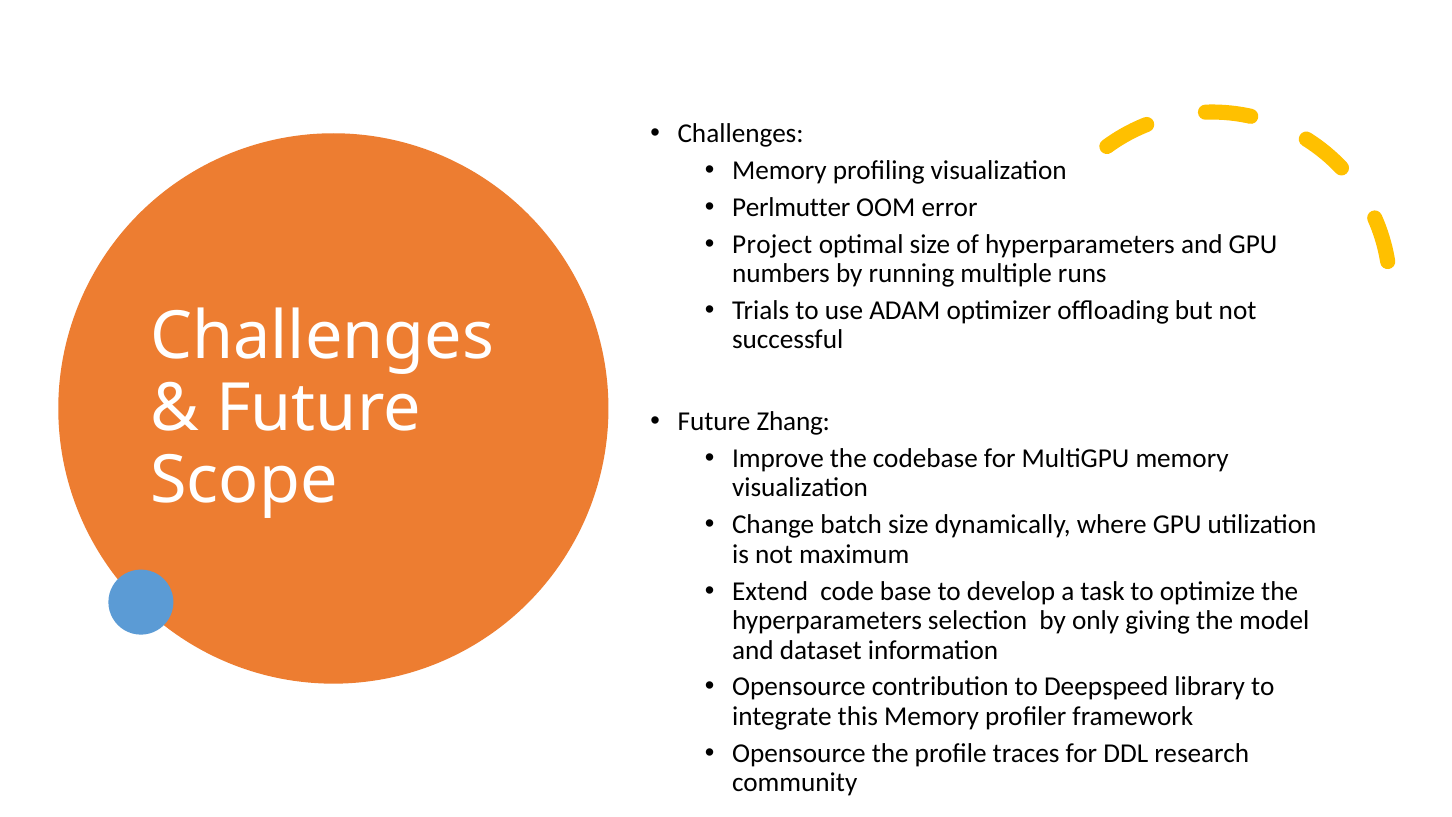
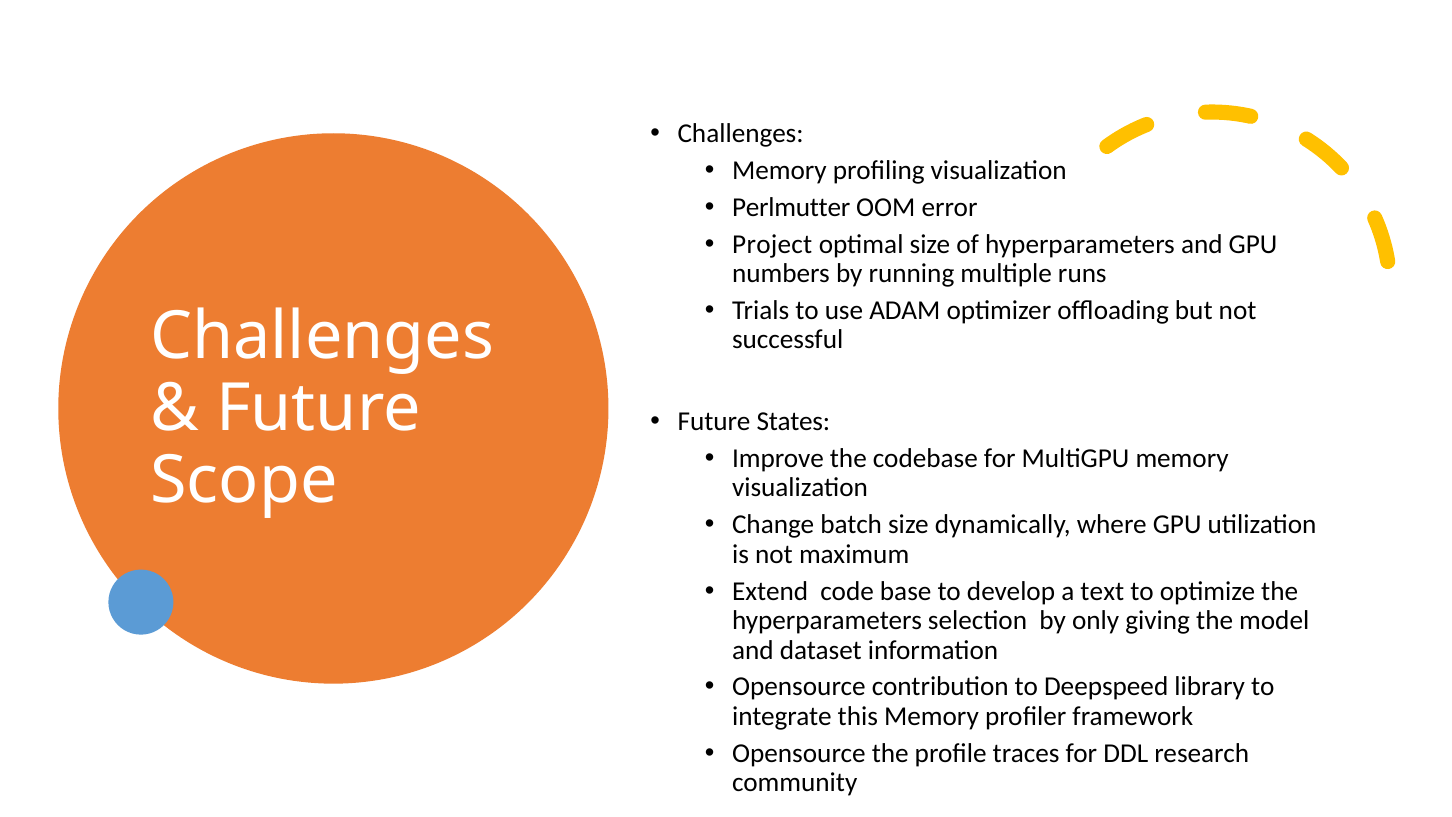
Zhang: Zhang -> States (793, 421)
task: task -> text (1102, 591)
